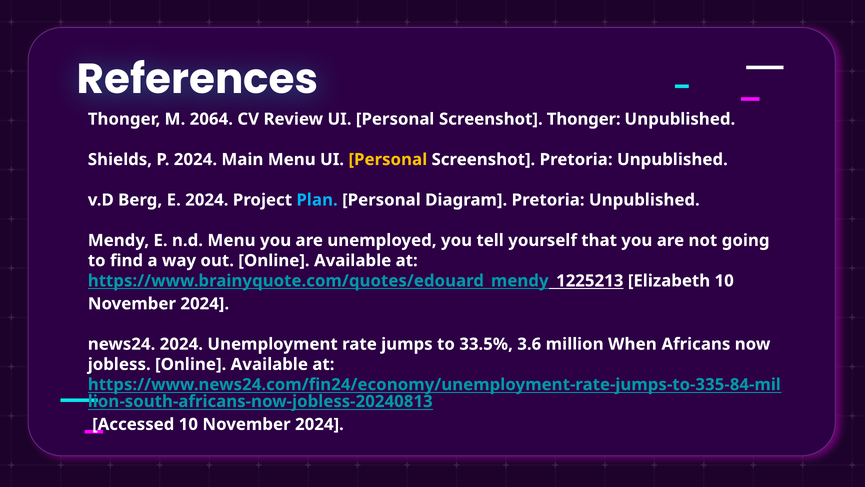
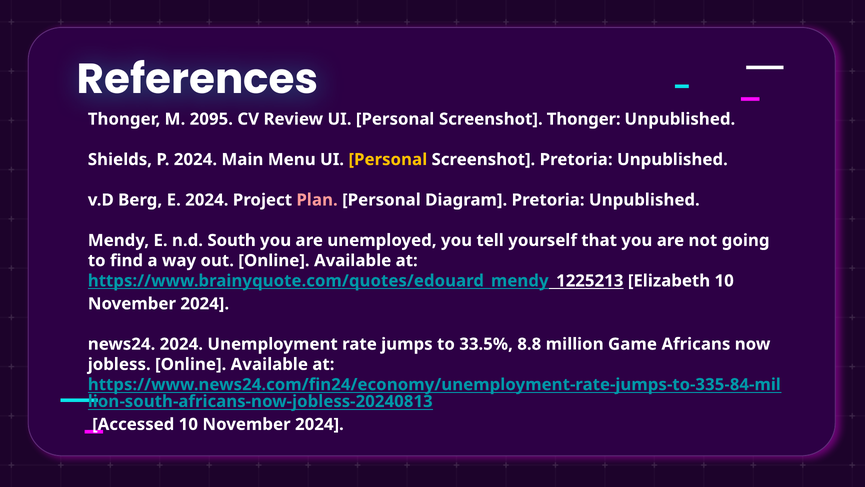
2064: 2064 -> 2095 (211, 119)
Plan colour: light blue -> pink (317, 200)
n.d Menu: Menu -> South (232, 240)
3.6: 3.6 -> 8.8 (529, 344)
When: When -> Game (632, 344)
